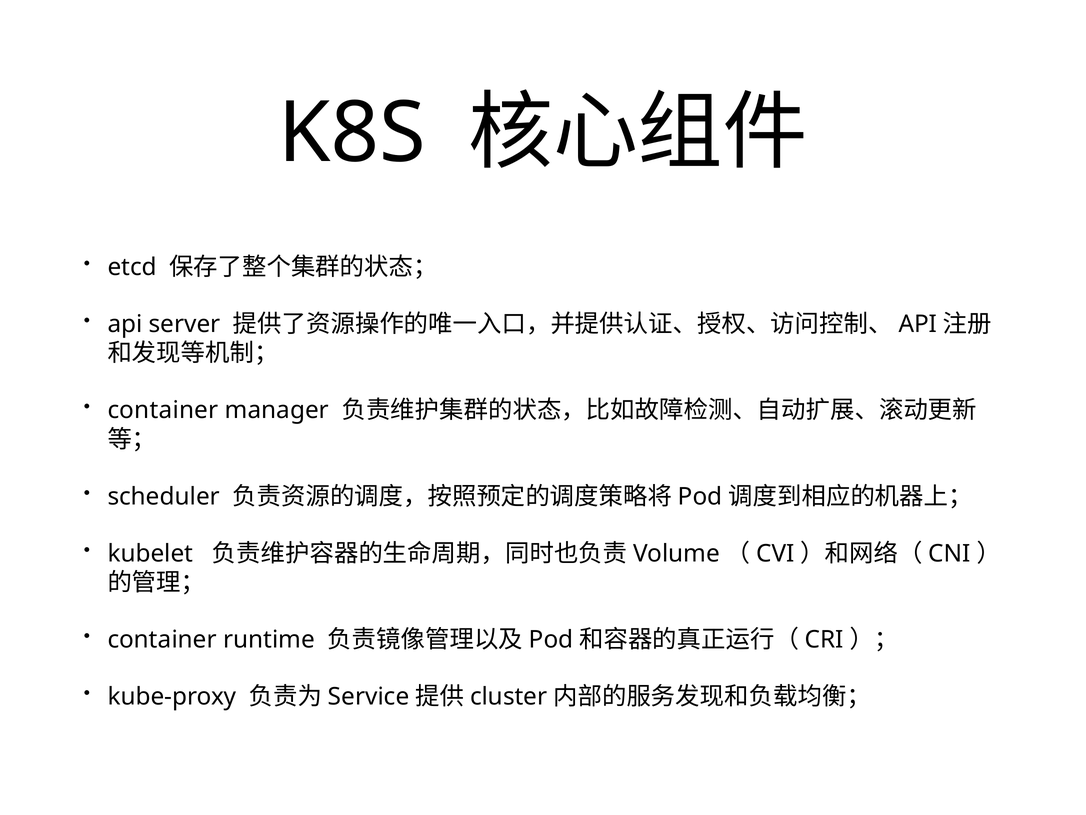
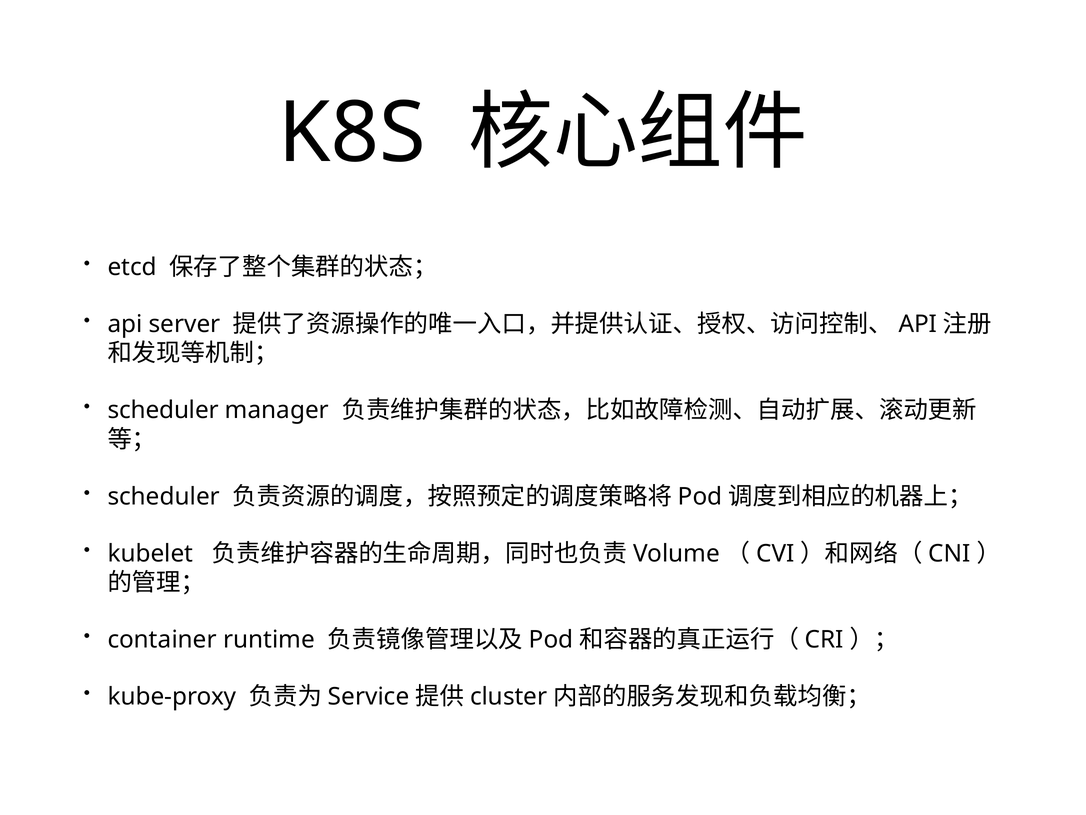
container: container -> scheduler (163, 410)
